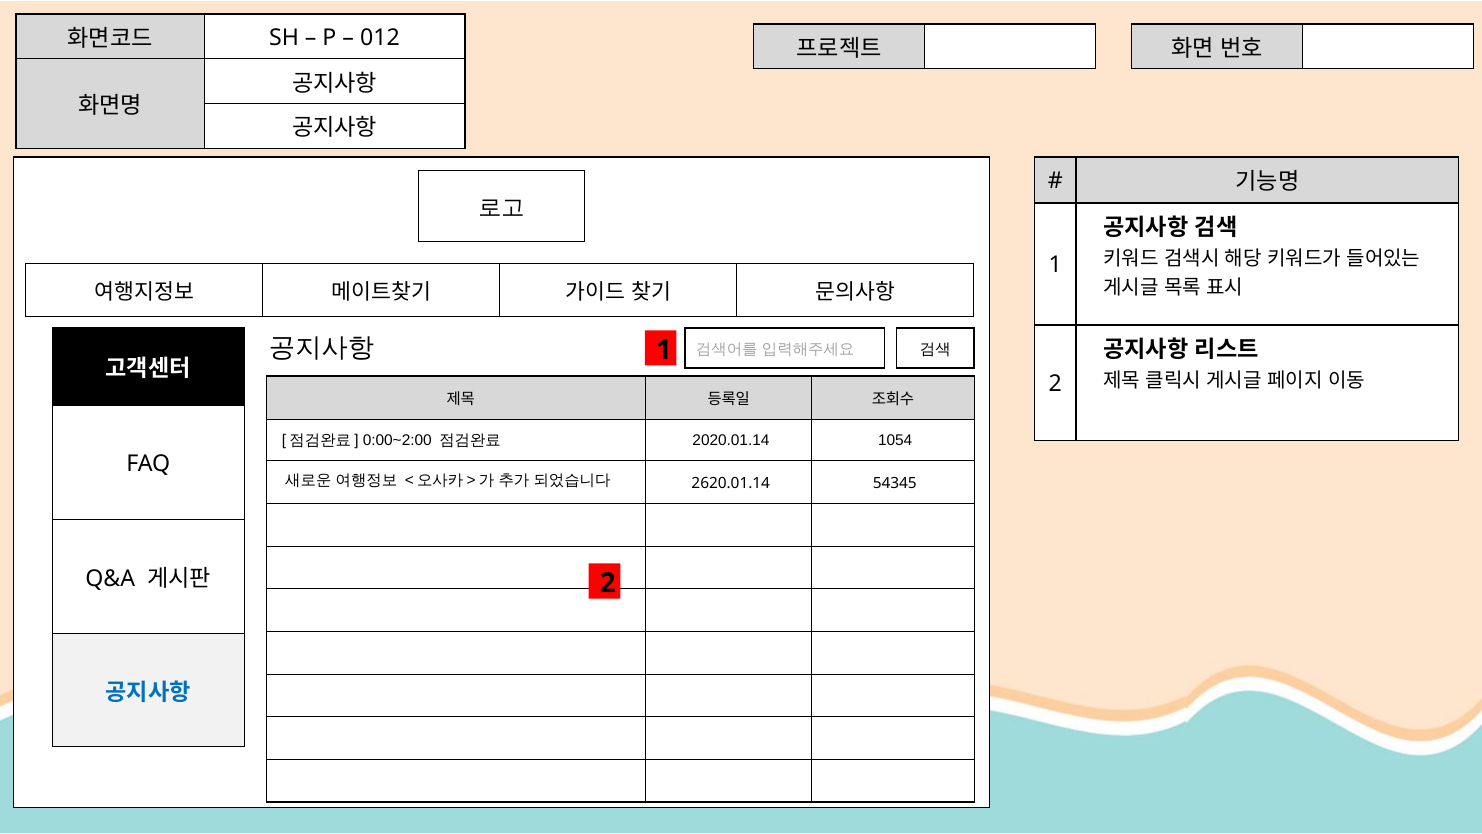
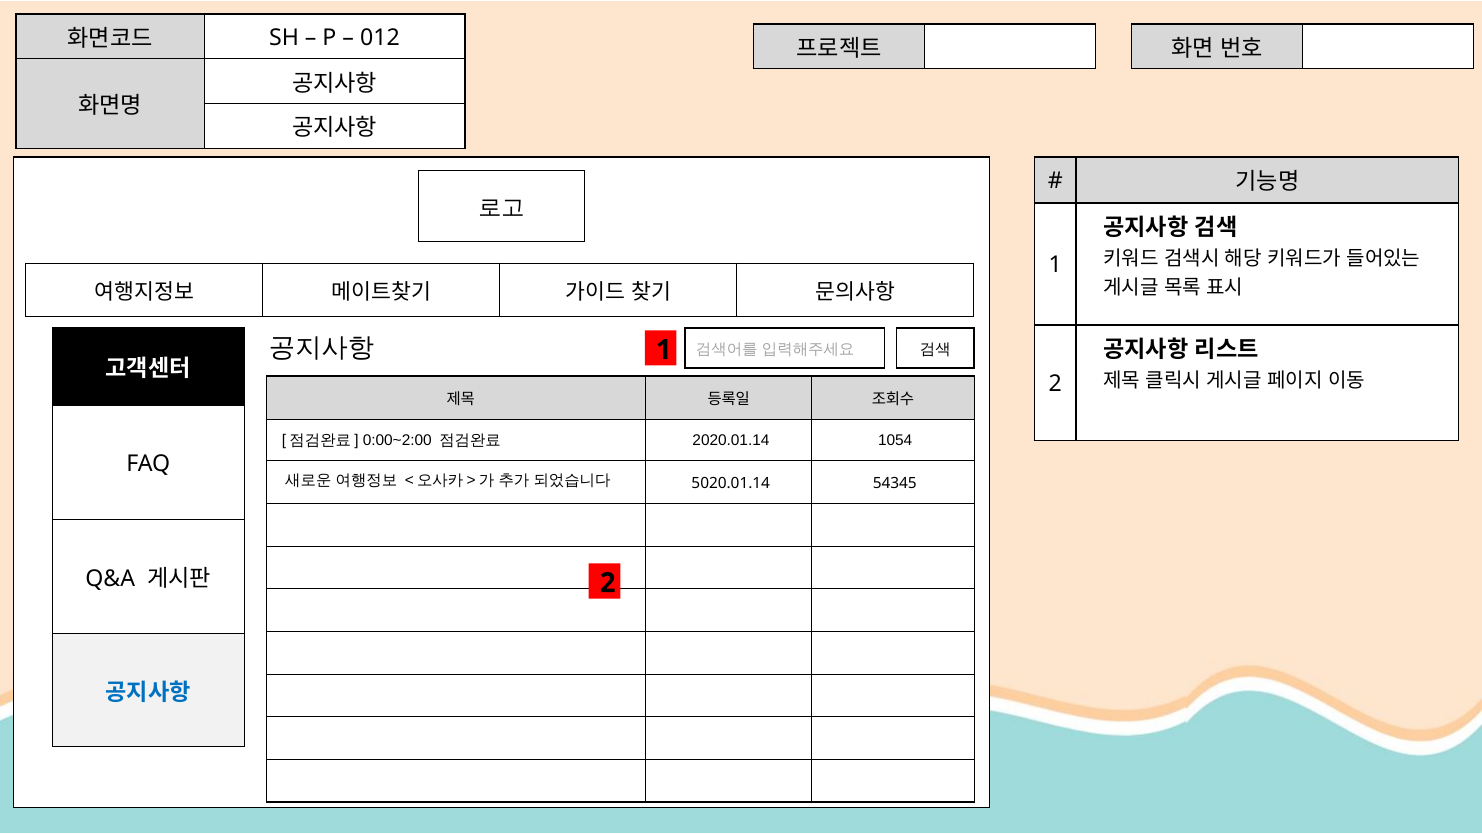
2620.01.14: 2620.01.14 -> 5020.01.14 (731, 483)
